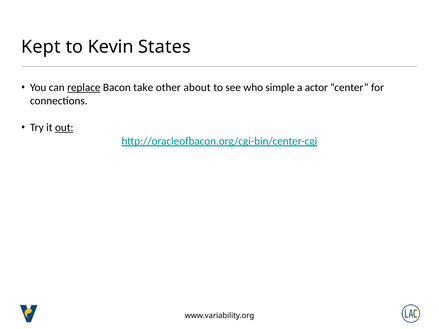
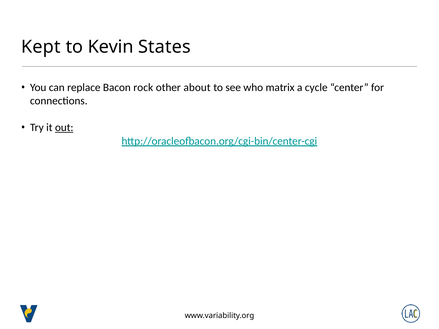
replace underline: present -> none (84, 88)
take: take -> rock (143, 88)
simple: simple -> matrix (280, 88)
actor: actor -> cycle (316, 88)
